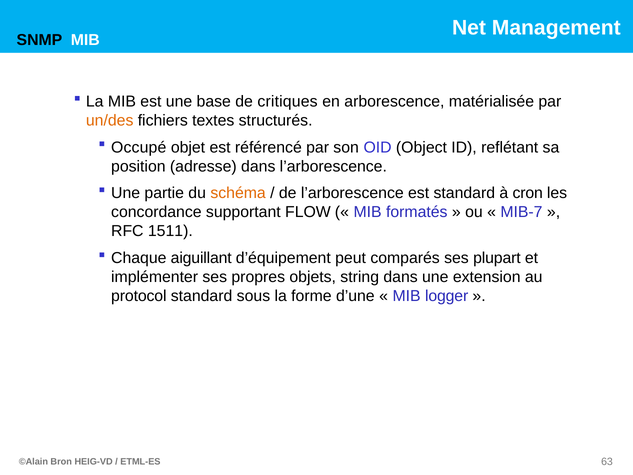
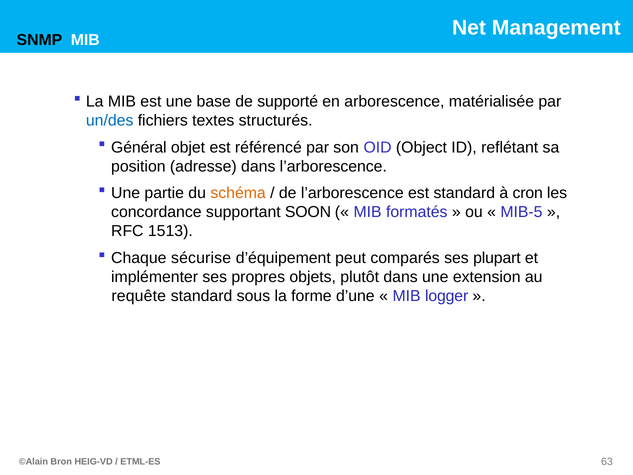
critiques: critiques -> supporté (288, 101)
un/des colour: orange -> blue (110, 120)
Occupé: Occupé -> Général (139, 147)
FLOW: FLOW -> SOON (308, 212)
MIB-7: MIB-7 -> MIB-5 (521, 212)
1511: 1511 -> 1513 (170, 231)
aiguillant: aiguillant -> sécurise (201, 258)
string: string -> plutôt (360, 277)
protocol: protocol -> requête (139, 296)
